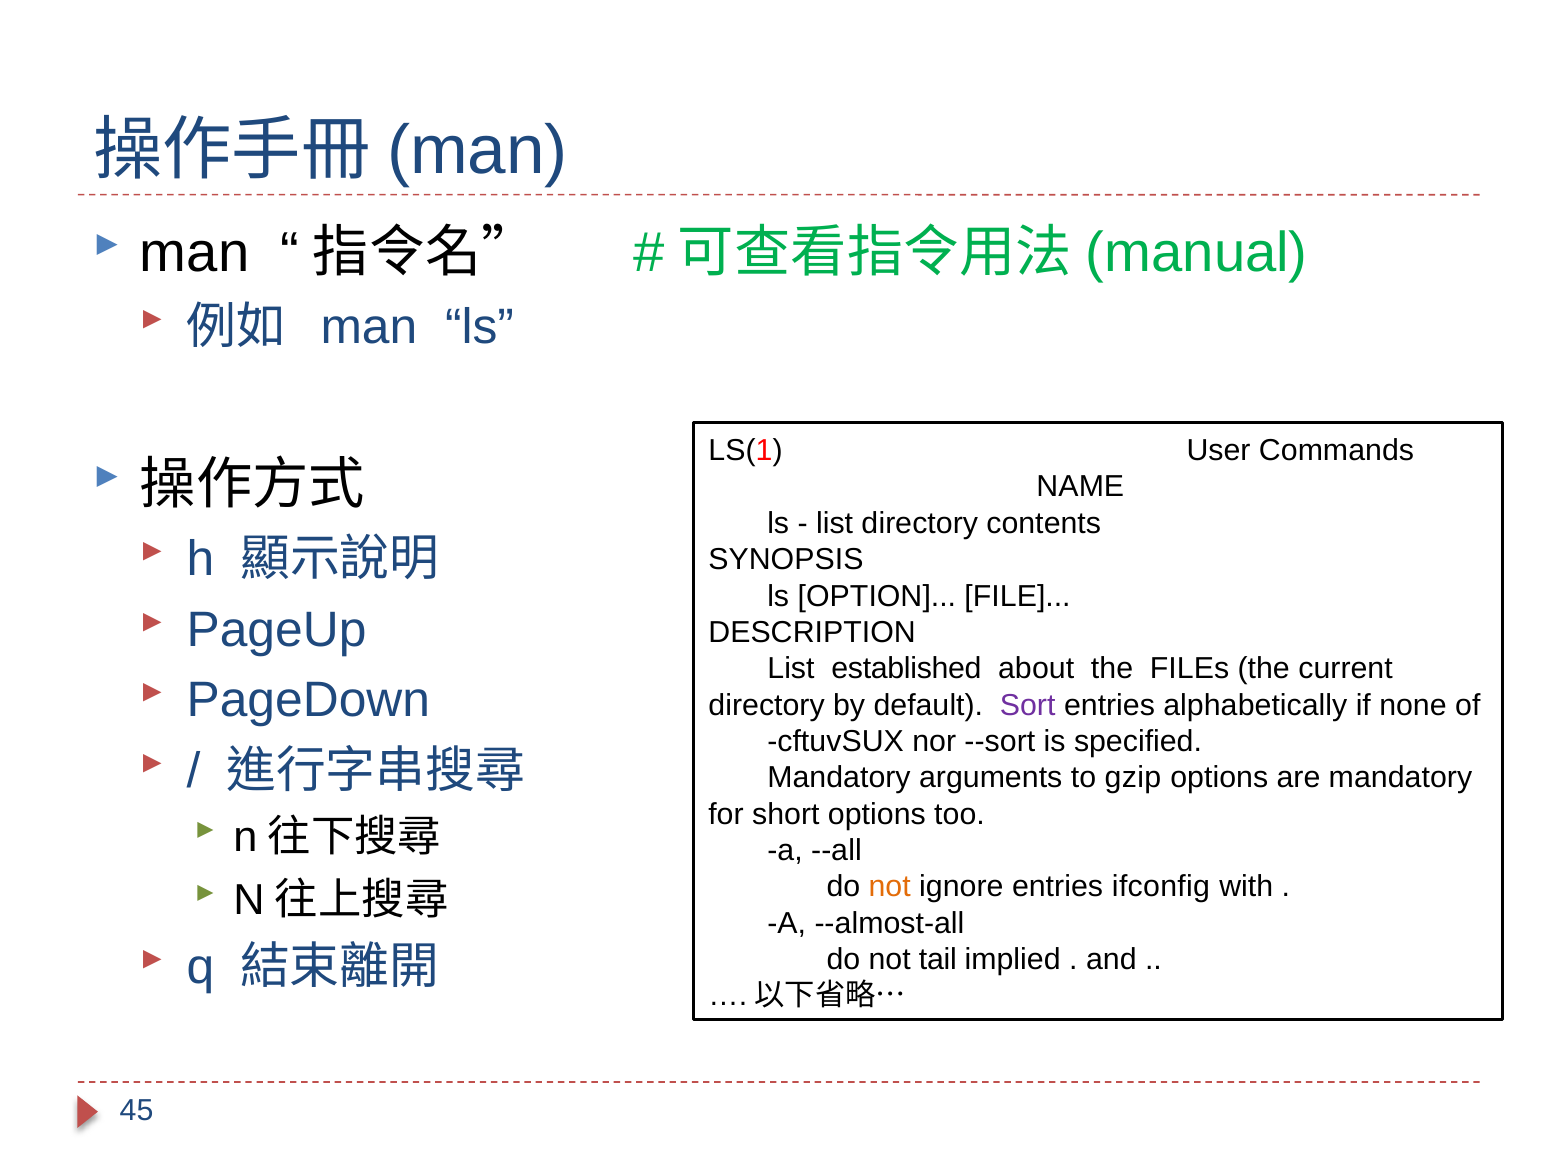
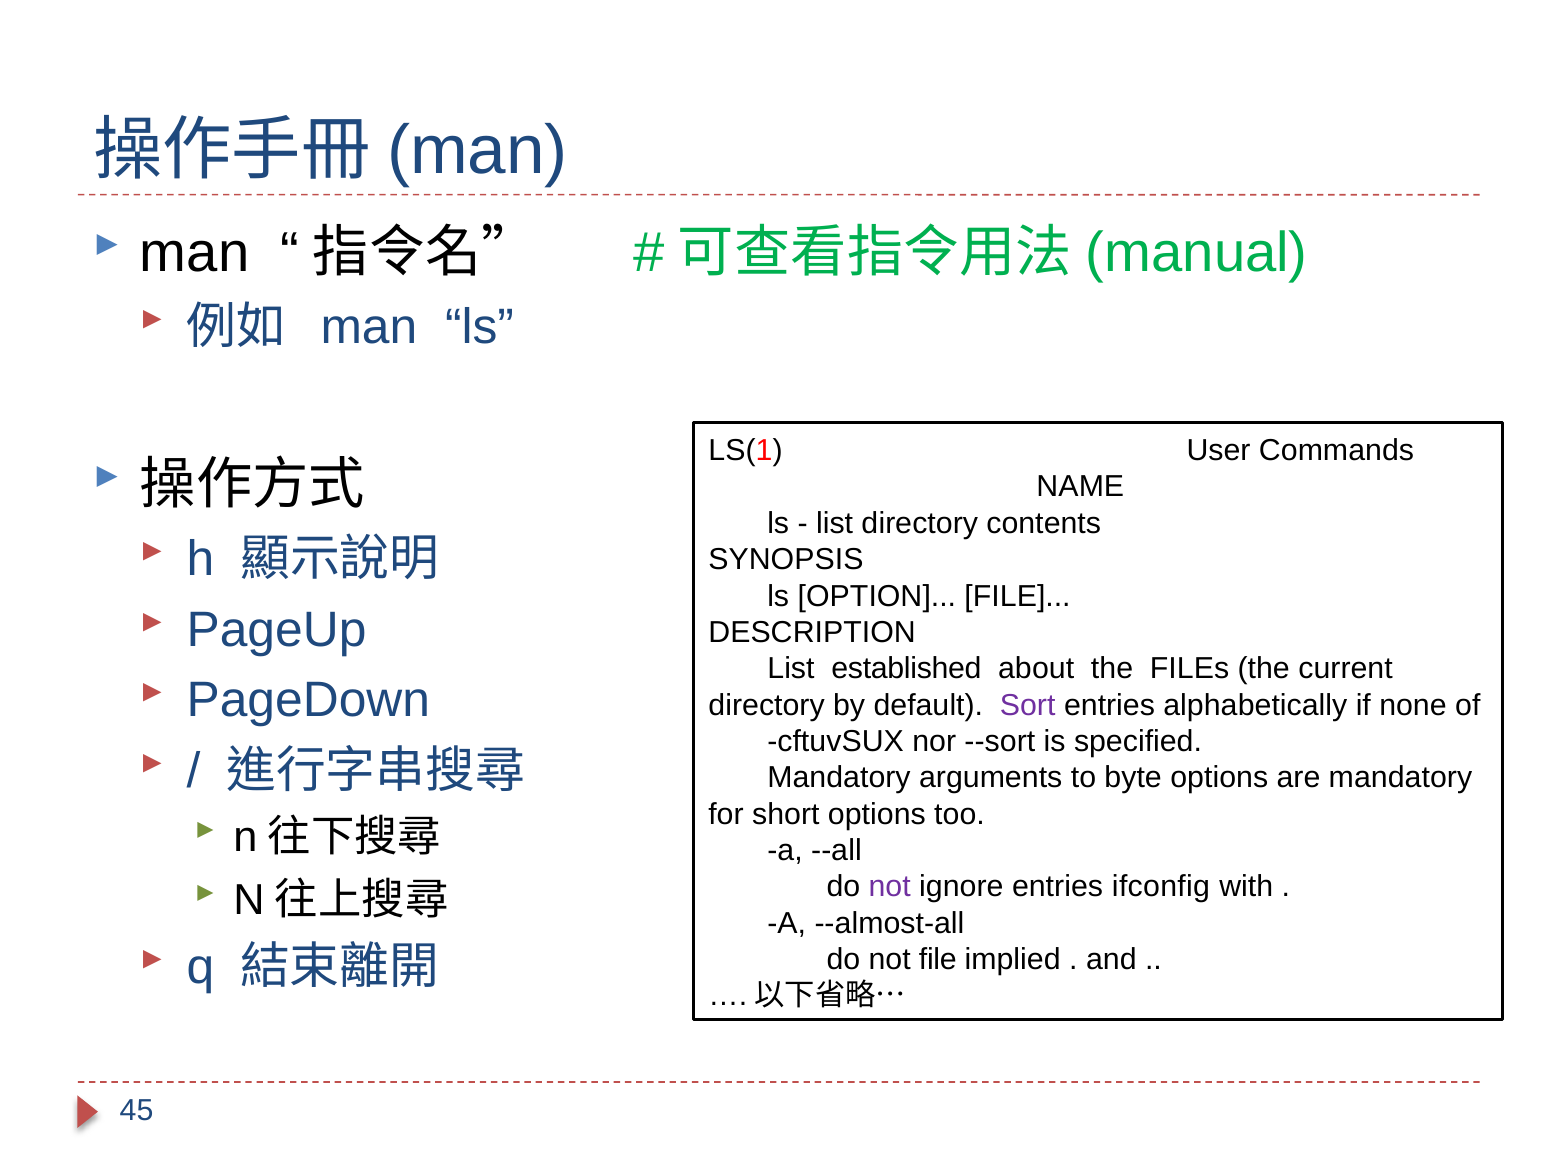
gzip: gzip -> byte (1133, 778)
not colour: orange -> purple (890, 887)
not tail: tail -> file (938, 960)
